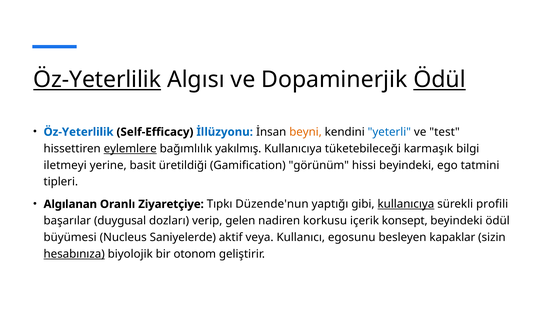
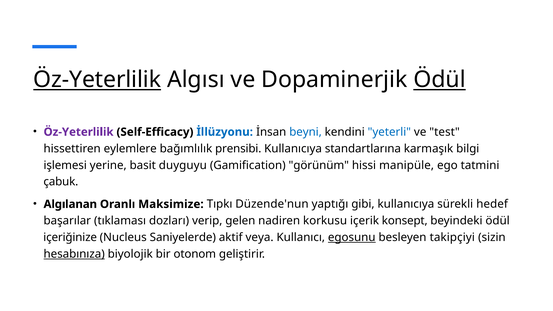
Öz-Yeterlilik colour: blue -> purple (79, 132)
beyni colour: orange -> blue (306, 132)
eylemlere underline: present -> none (130, 149)
yakılmış: yakılmış -> prensibi (238, 149)
tüketebileceği: tüketebileceği -> standartlarına (363, 149)
iletmeyi: iletmeyi -> işlemesi (65, 165)
üretildiği: üretildiği -> duyguyu (183, 165)
hissi beyindeki: beyindeki -> manipüle (407, 165)
tipleri: tipleri -> çabuk (61, 182)
Ziyaretçiye: Ziyaretçiye -> Maksimize (171, 204)
kullanıcıya underline: present -> none (406, 204)
profili: profili -> hedef (492, 204)
duygusal: duygusal -> tıklaması (120, 221)
büyümesi: büyümesi -> içeriğinize (70, 237)
egosunu underline: none -> present (352, 237)
kapaklar: kapaklar -> takipçiyi (452, 237)
